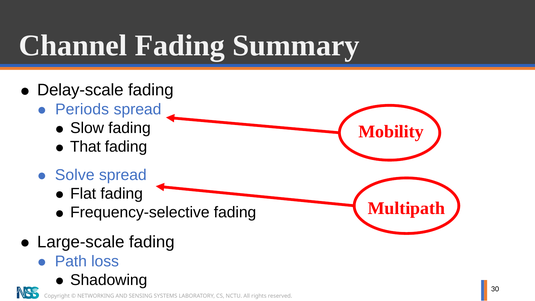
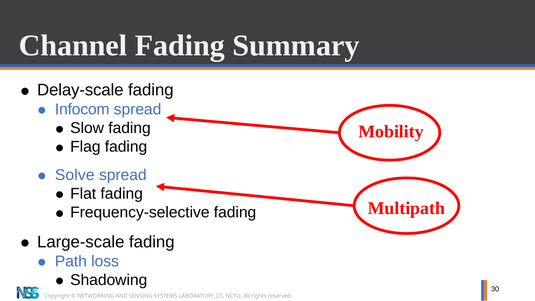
Periods: Periods -> Infocom (82, 109)
That: That -> Flag (85, 147)
